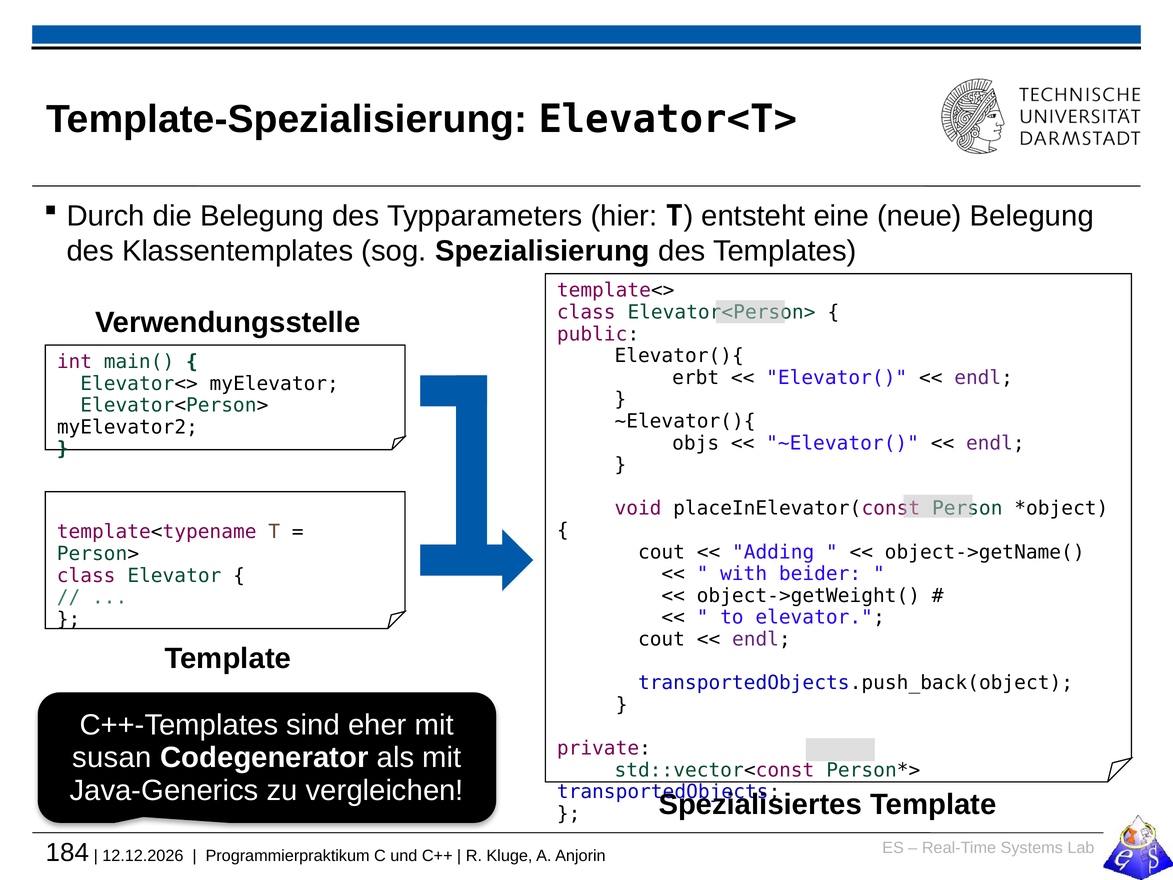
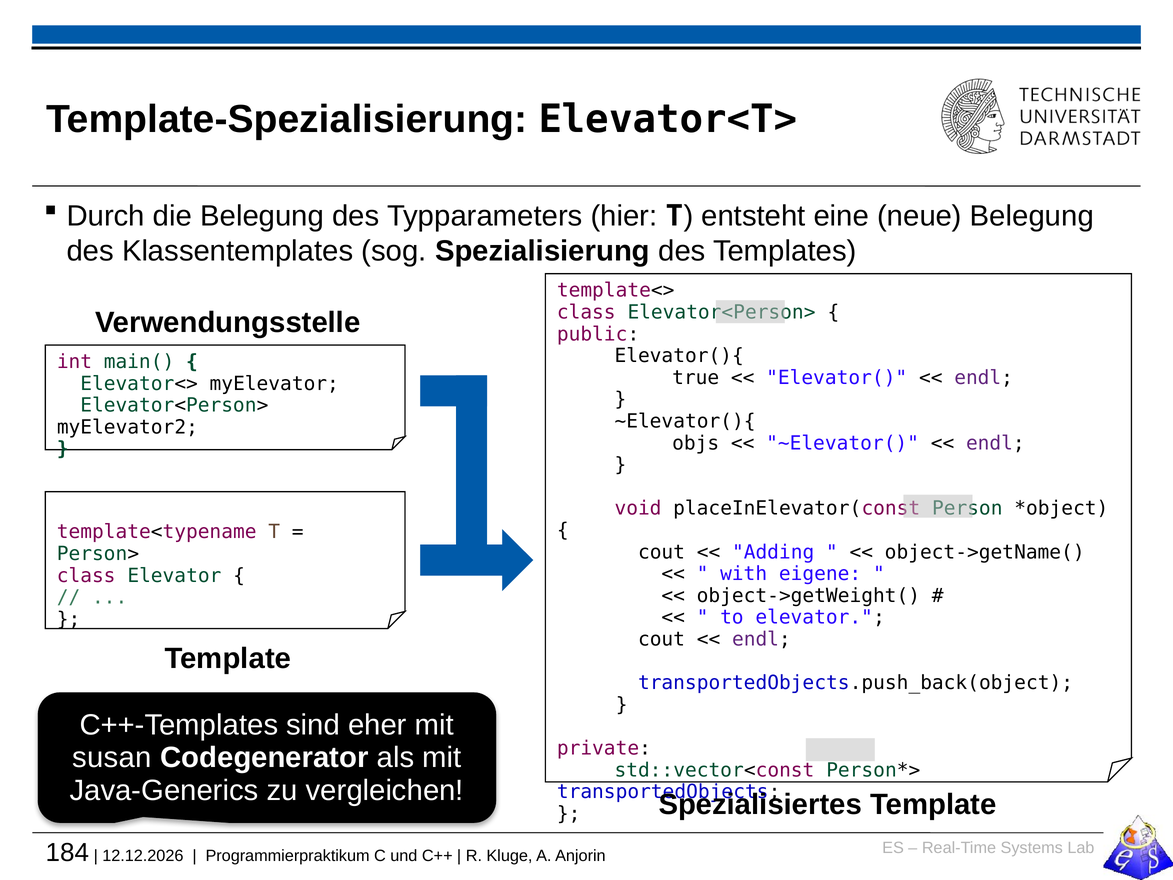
erbt: erbt -> true (696, 378)
beider: beider -> eigene (820, 574)
